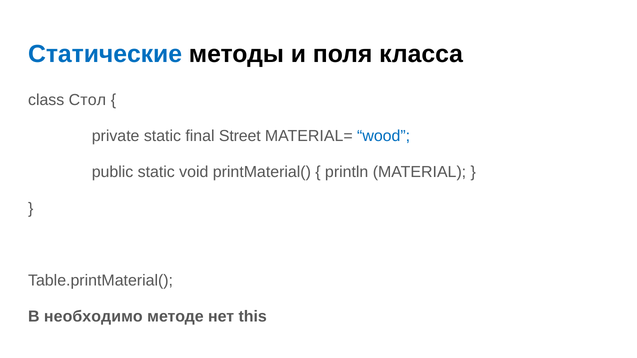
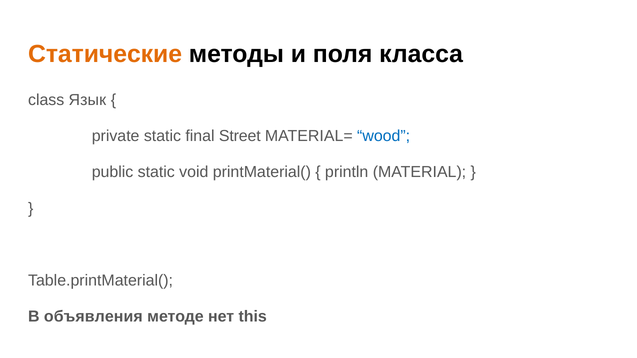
Статические colour: blue -> orange (105, 54)
Стол: Стол -> Язык (87, 100)
необходимо: необходимо -> объявления (93, 317)
